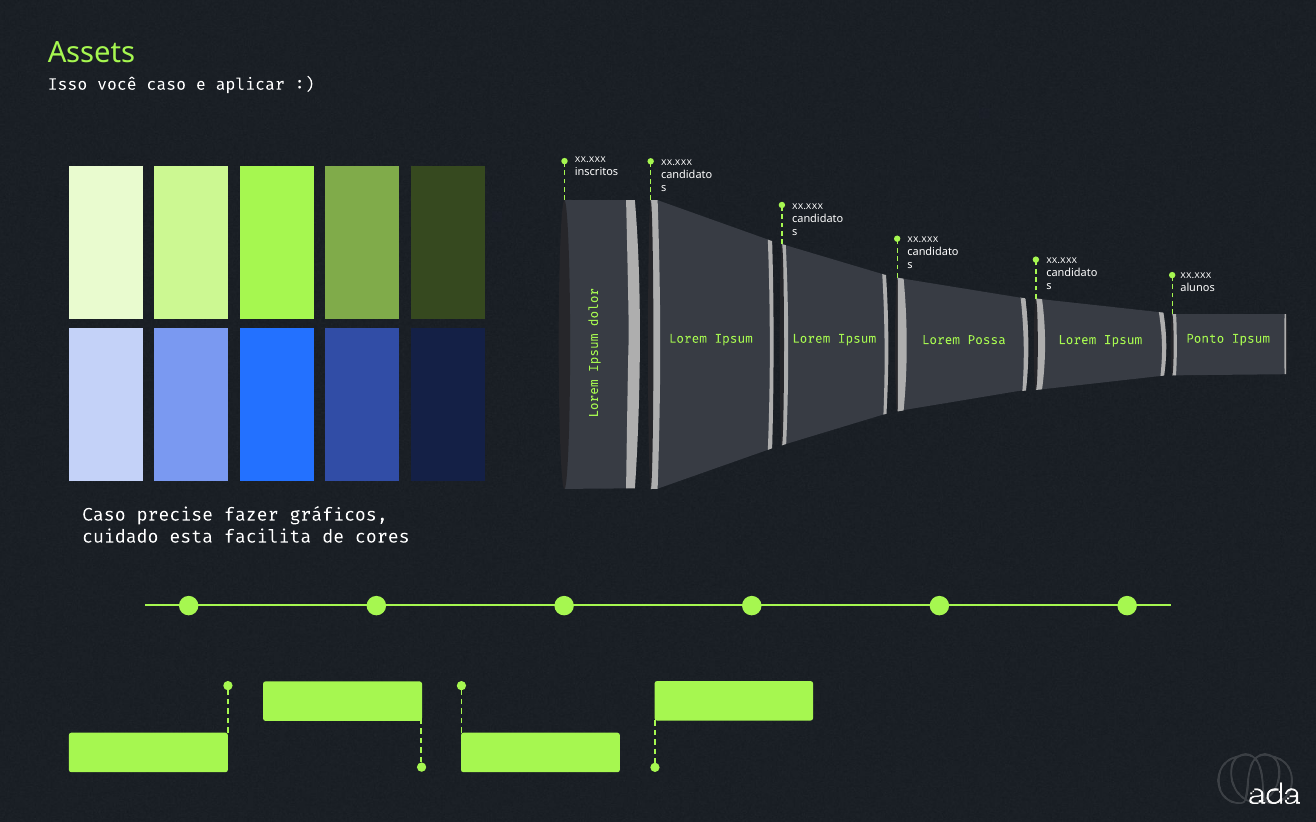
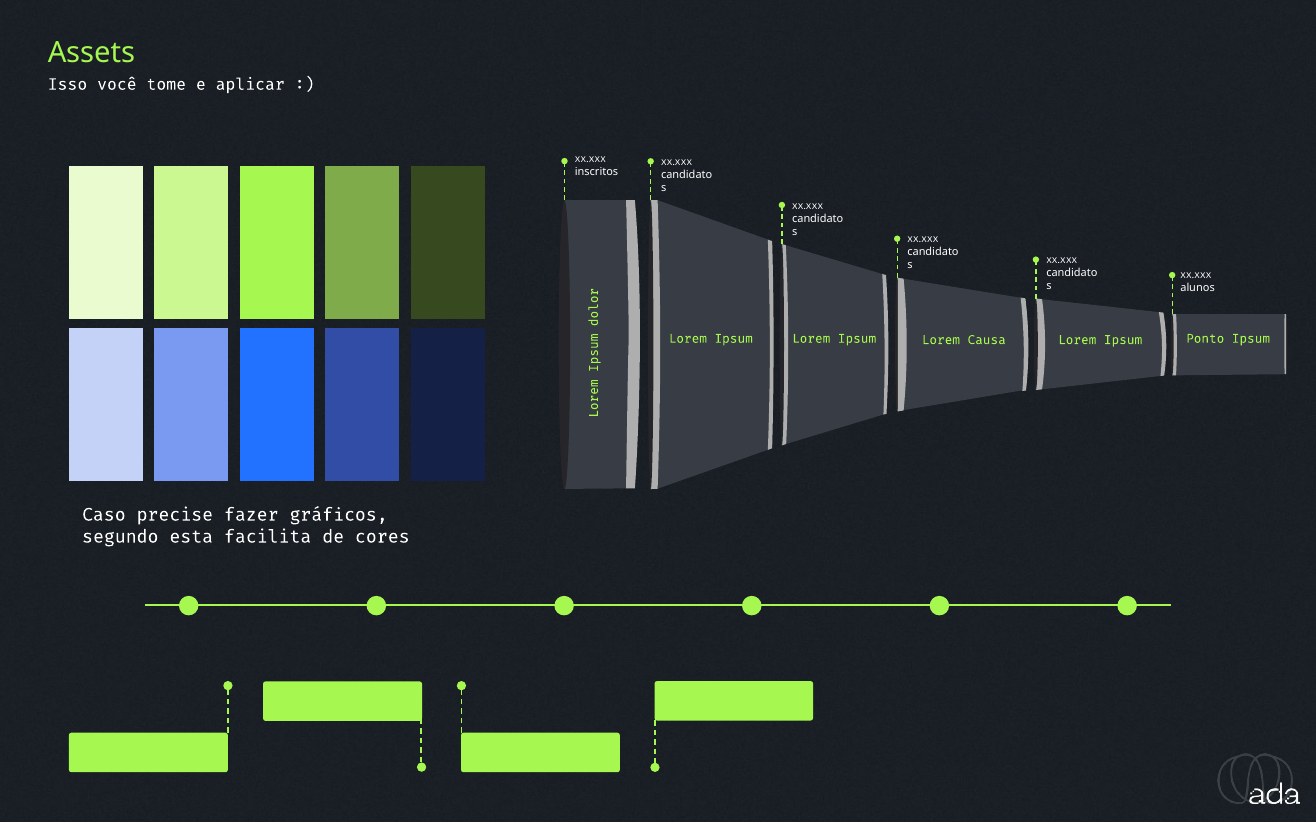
você caso: caso -> tome (166, 84)
Possa: Possa -> Causa (987, 340)
cuidado: cuidado -> segundo (120, 537)
